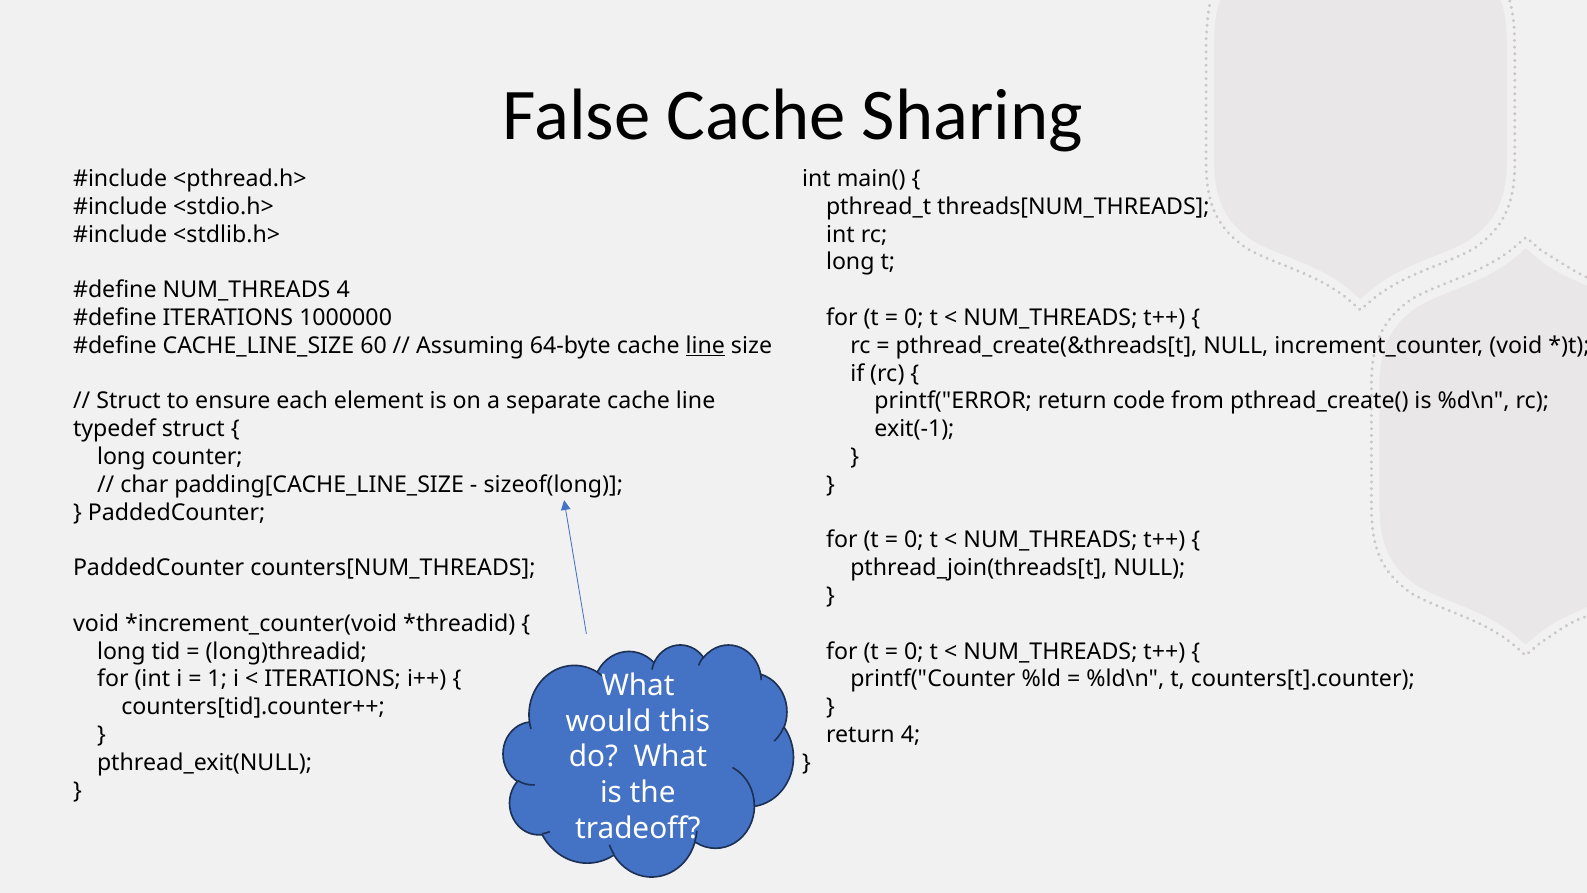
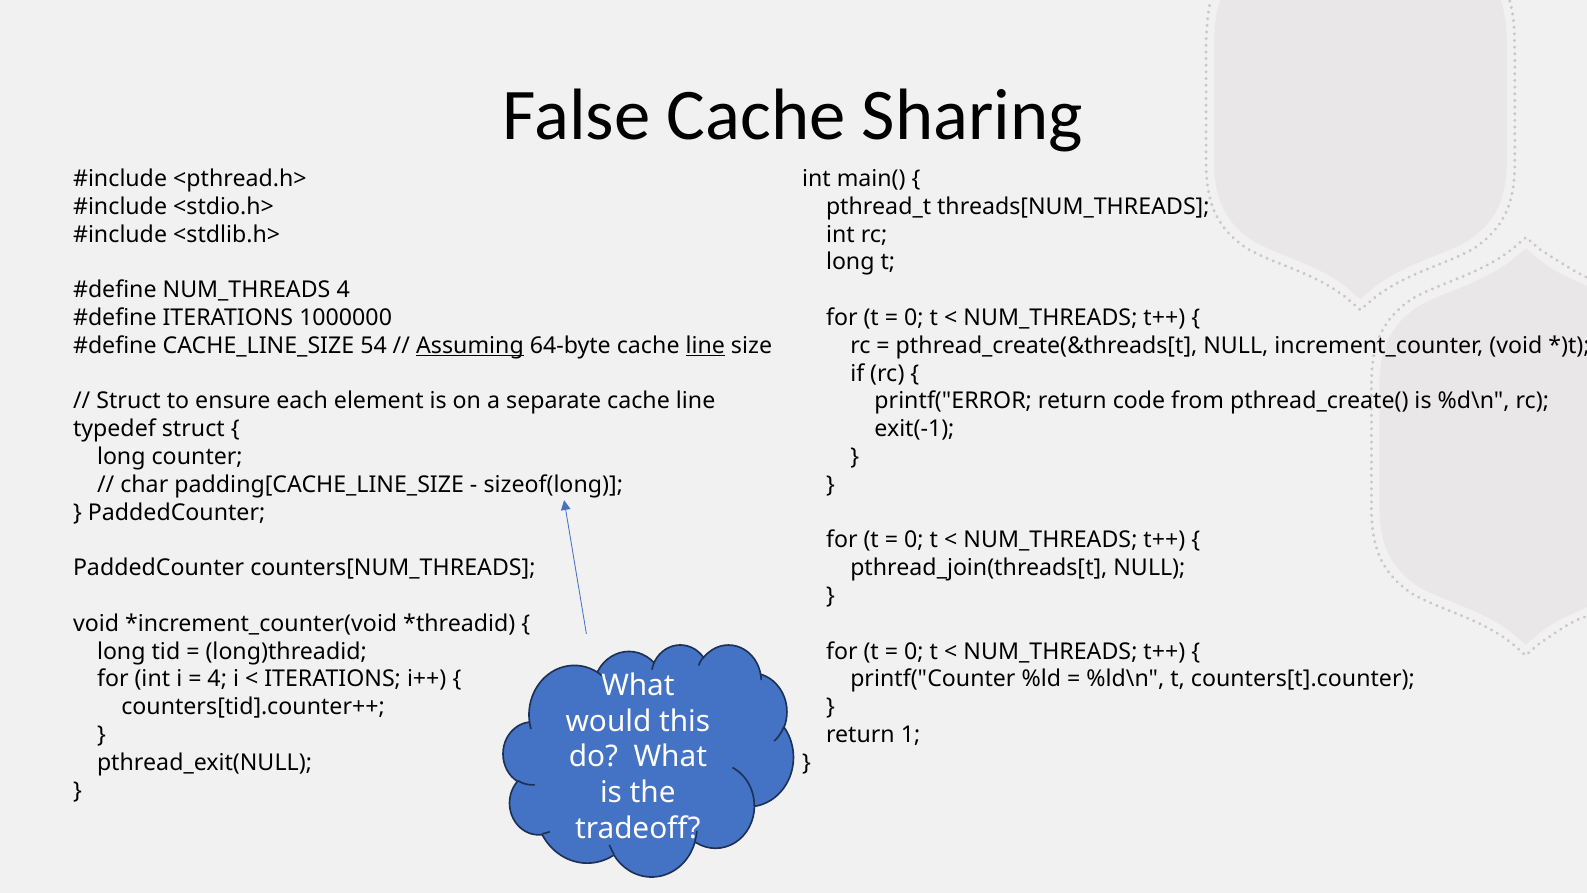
60: 60 -> 54 (374, 345)
Assuming underline: none -> present (470, 345)
1: 1 -> 4 (217, 679)
return 4: 4 -> 1 (911, 735)
